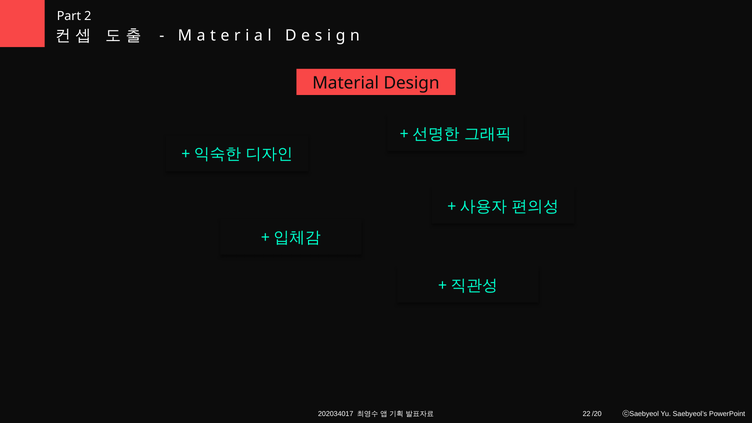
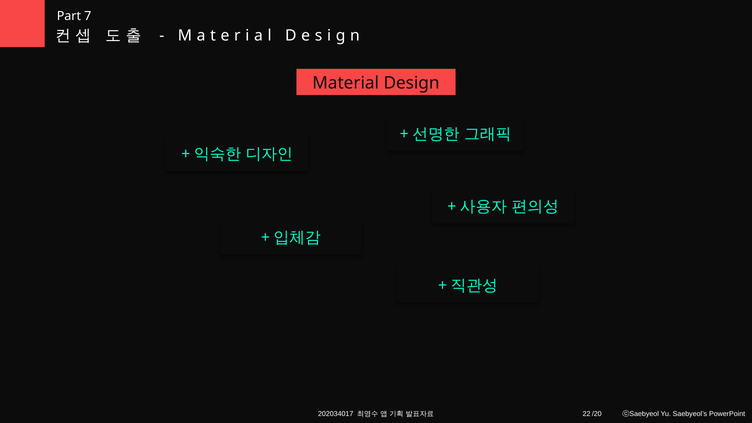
2: 2 -> 7 (88, 16)
